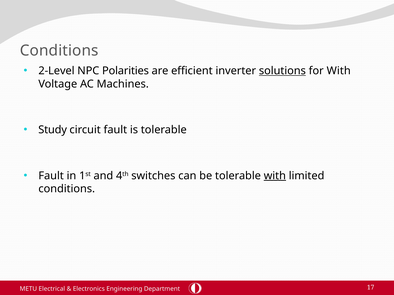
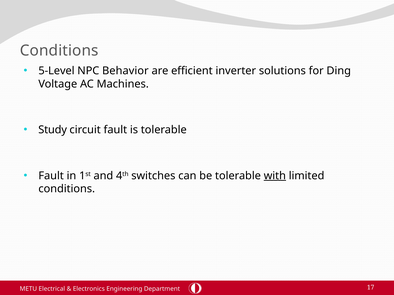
2-Level: 2-Level -> 5-Level (56, 71)
Polarities: Polarities -> Behavior (125, 71)
solutions underline: present -> none (282, 71)
for With: With -> Ding (339, 71)
